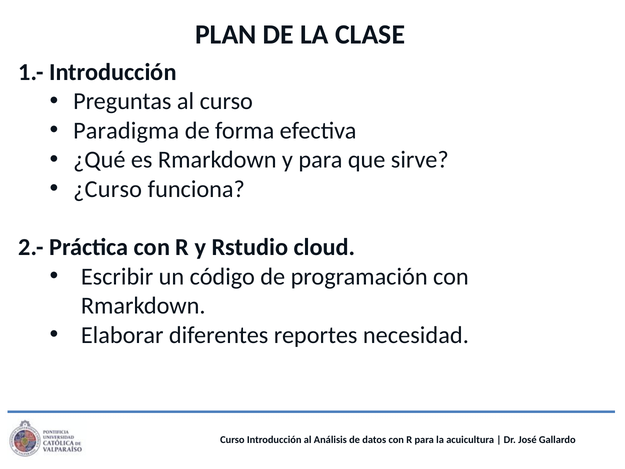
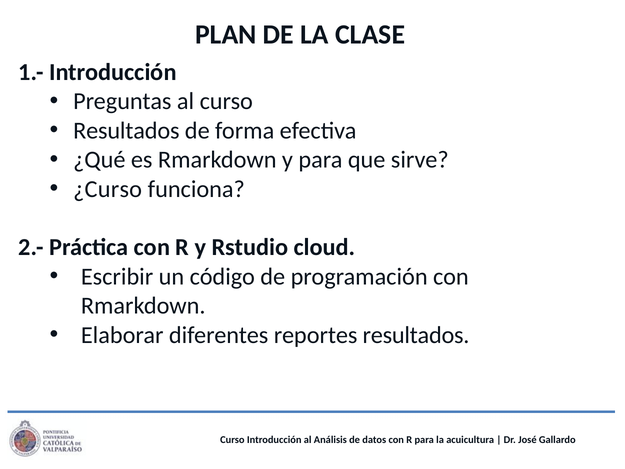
Paradigma: Paradigma -> Resultados (126, 131)
reportes necesidad: necesidad -> resultados (416, 335)
